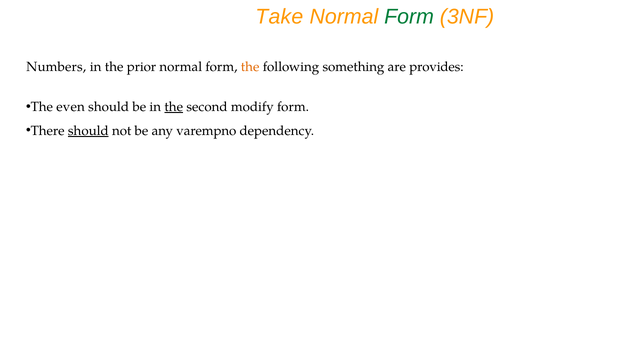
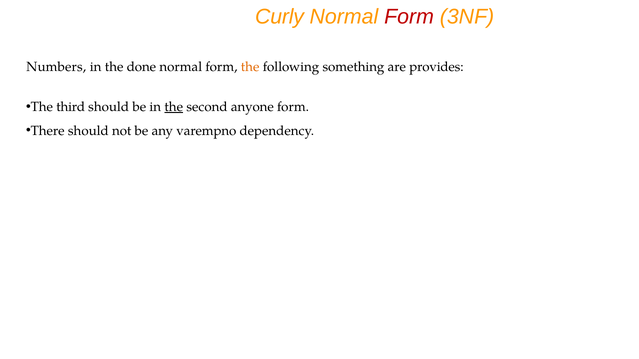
Take: Take -> Curly (280, 17)
Form colour: green -> red (409, 17)
prior: prior -> done (141, 67)
even: even -> third (71, 107)
modify: modify -> anyone (252, 107)
should underline: present -> none (88, 131)
